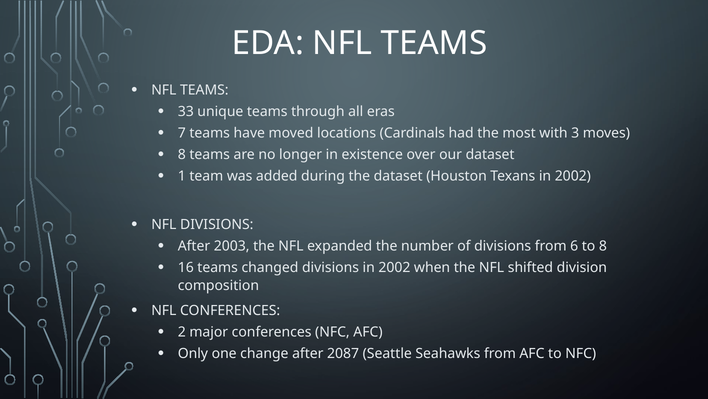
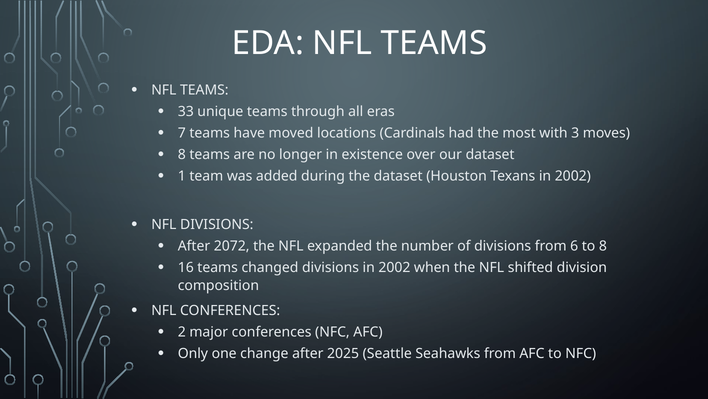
2003: 2003 -> 2072 (232, 246)
2087: 2087 -> 2025 (343, 353)
